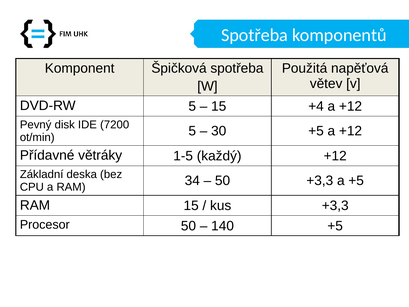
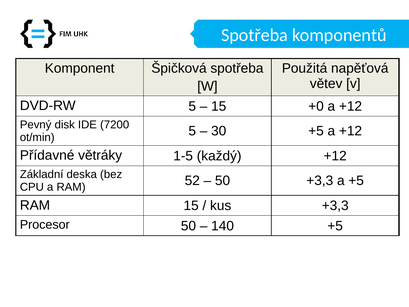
+4: +4 -> +0 (316, 106)
34: 34 -> 52 (192, 181)
